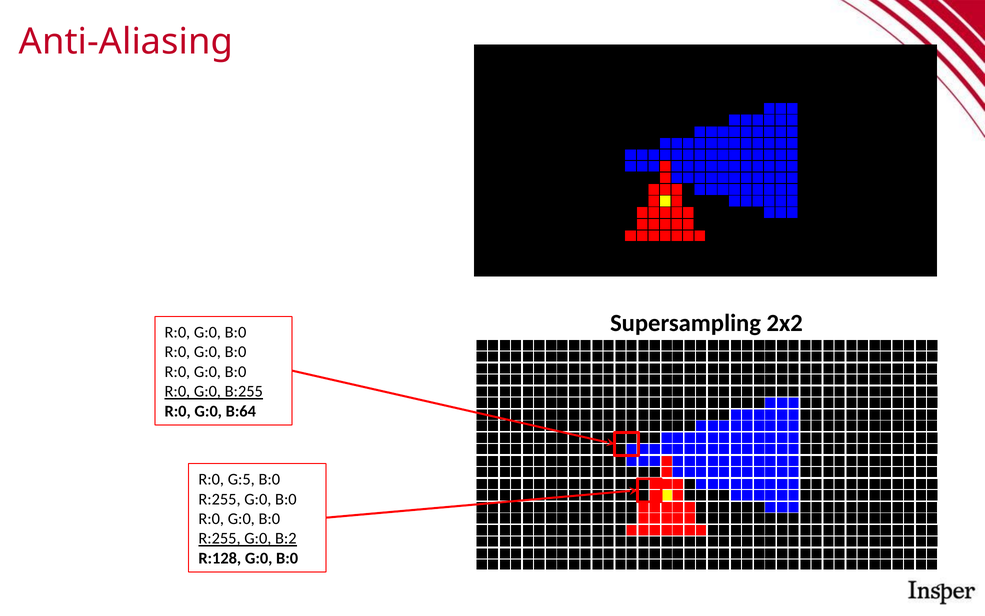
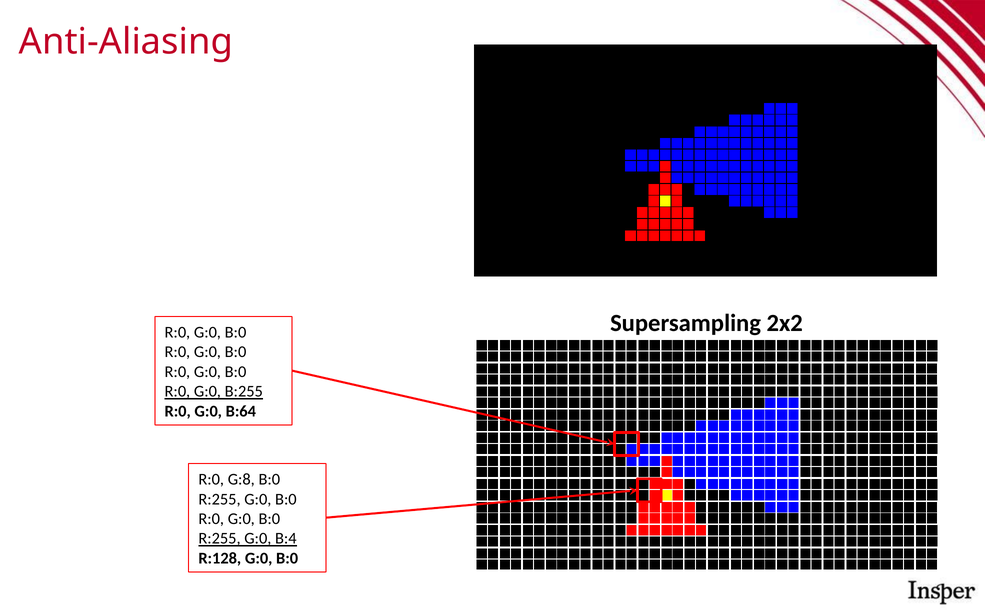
G:5: G:5 -> G:8 (241, 479)
B:2: B:2 -> B:4 (286, 538)
